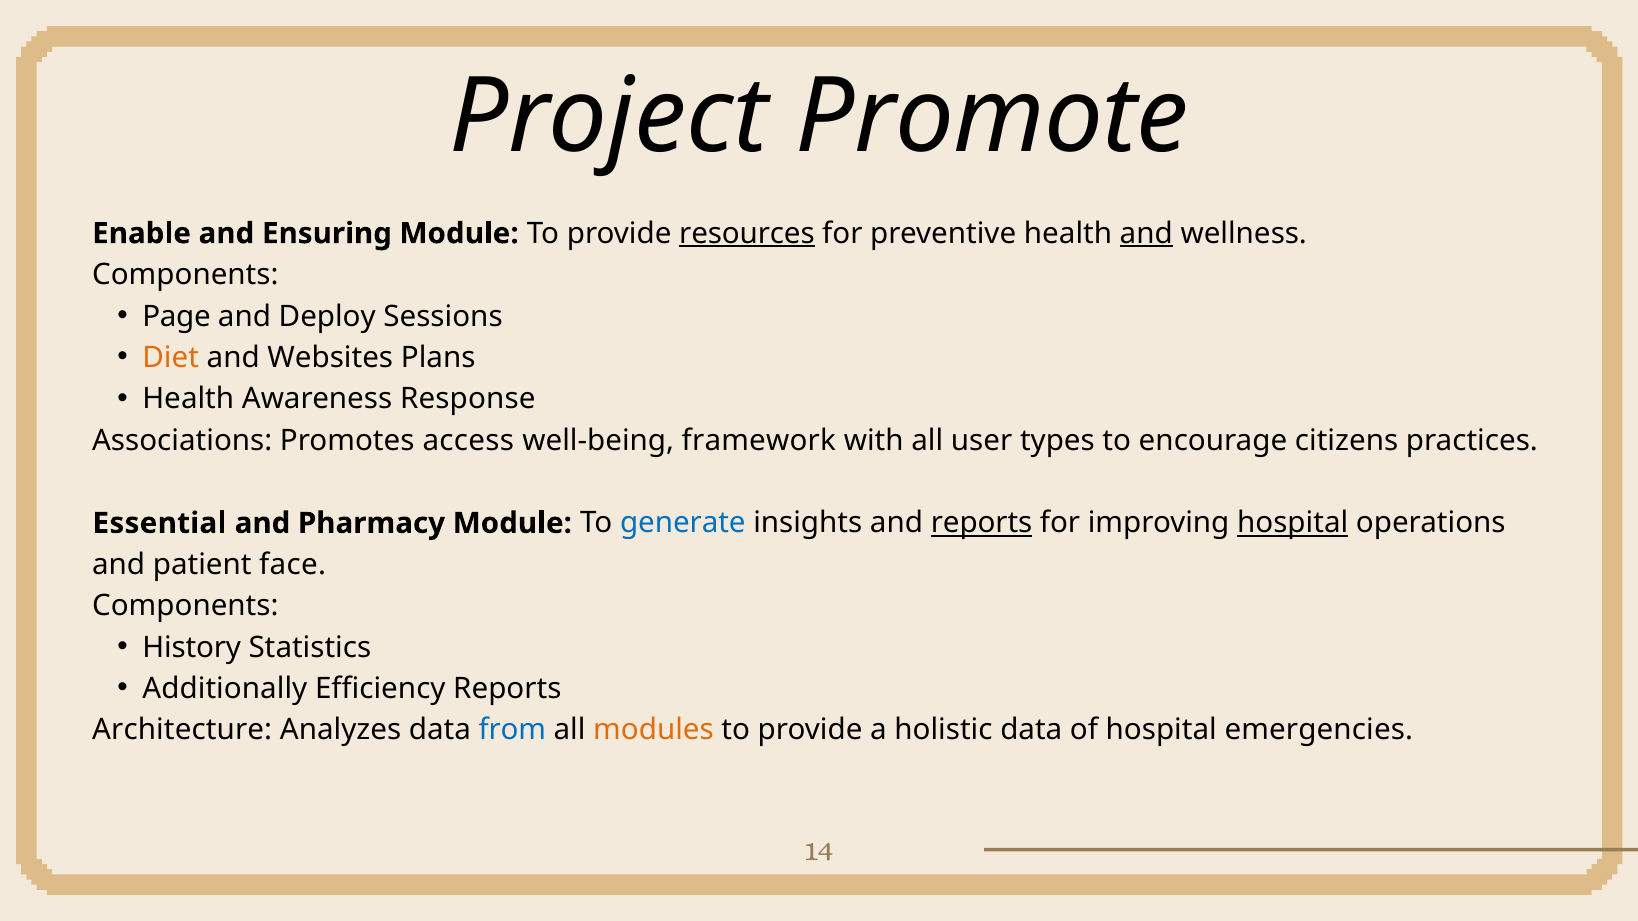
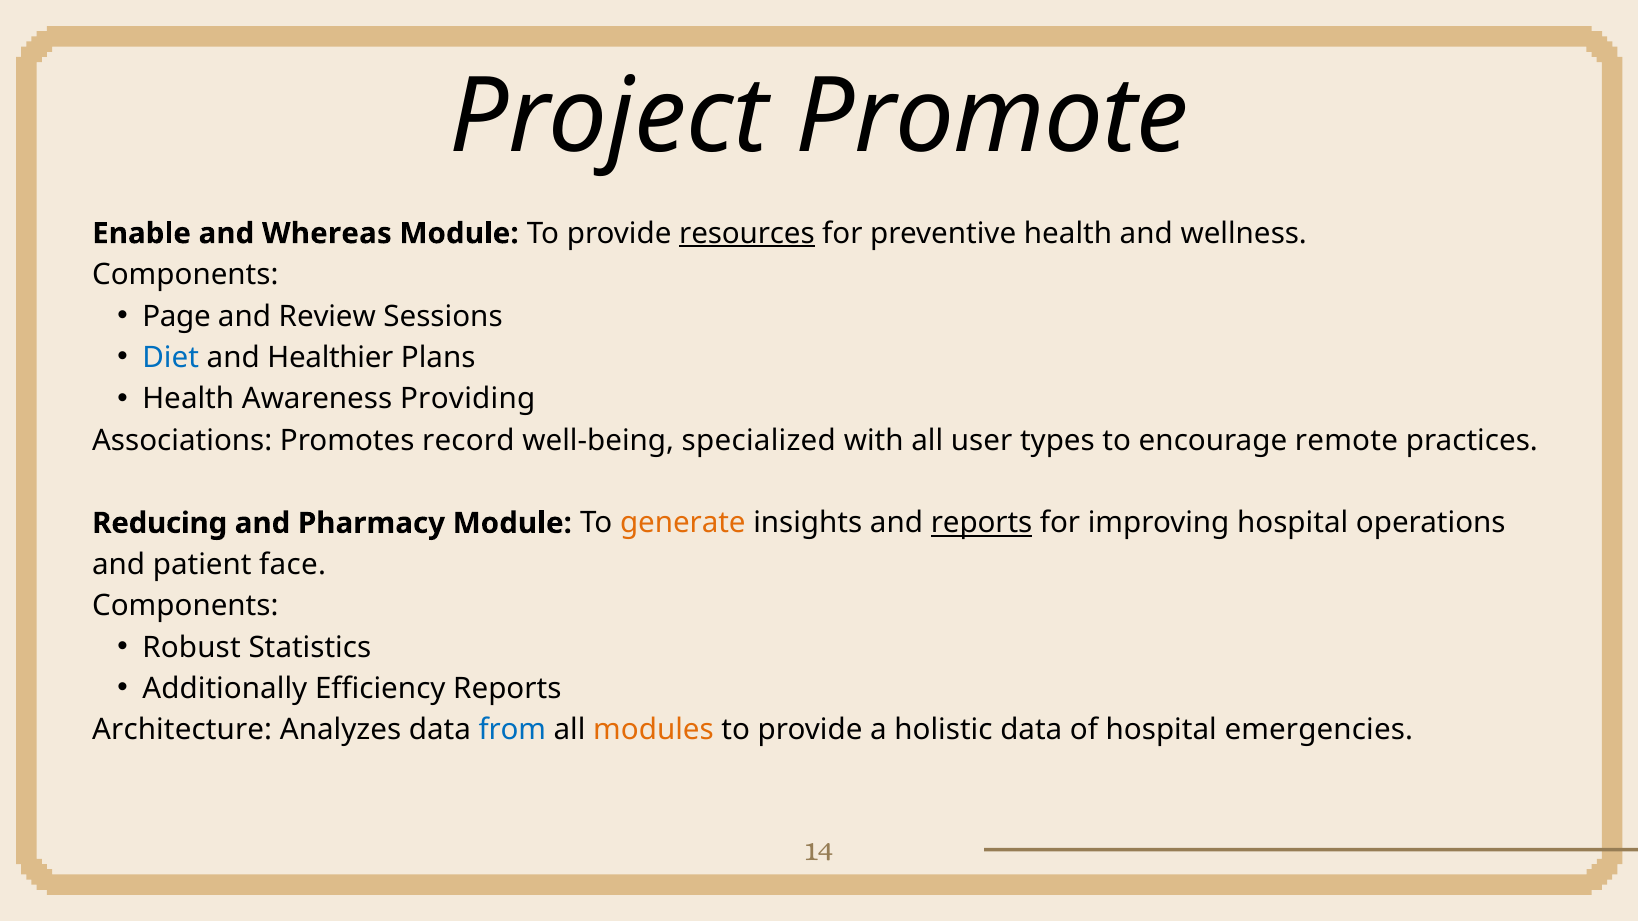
Ensuring: Ensuring -> Whereas (327, 234)
and underline: present -> none (1146, 234)
Deploy: Deploy -> Review (327, 316)
Diet colour: orange -> blue (171, 358)
Websites: Websites -> Healthier (330, 358)
Response: Response -> Providing (468, 399)
access: access -> record (468, 441)
framework: framework -> specialized (759, 441)
citizens: citizens -> remote (1346, 441)
Essential: Essential -> Reducing (160, 523)
generate colour: blue -> orange (683, 523)
hospital underline: present -> none (1293, 523)
History: History -> Robust (192, 648)
